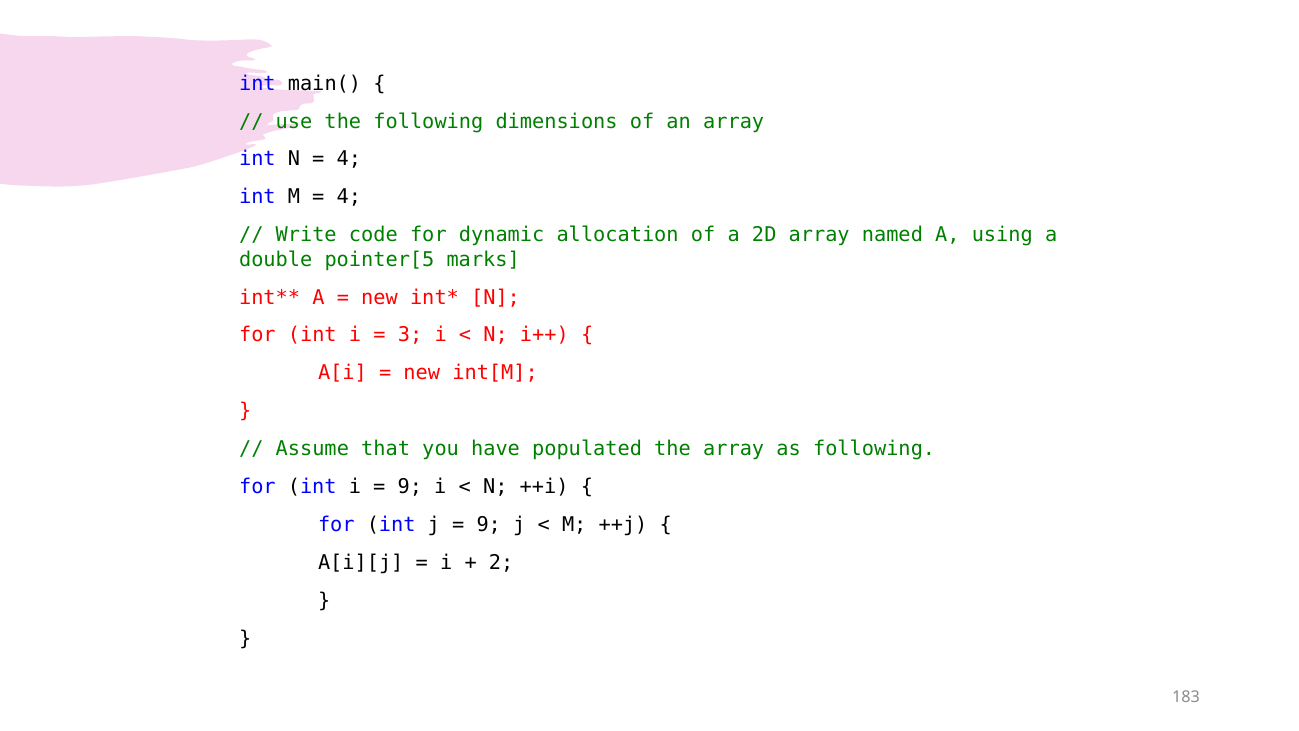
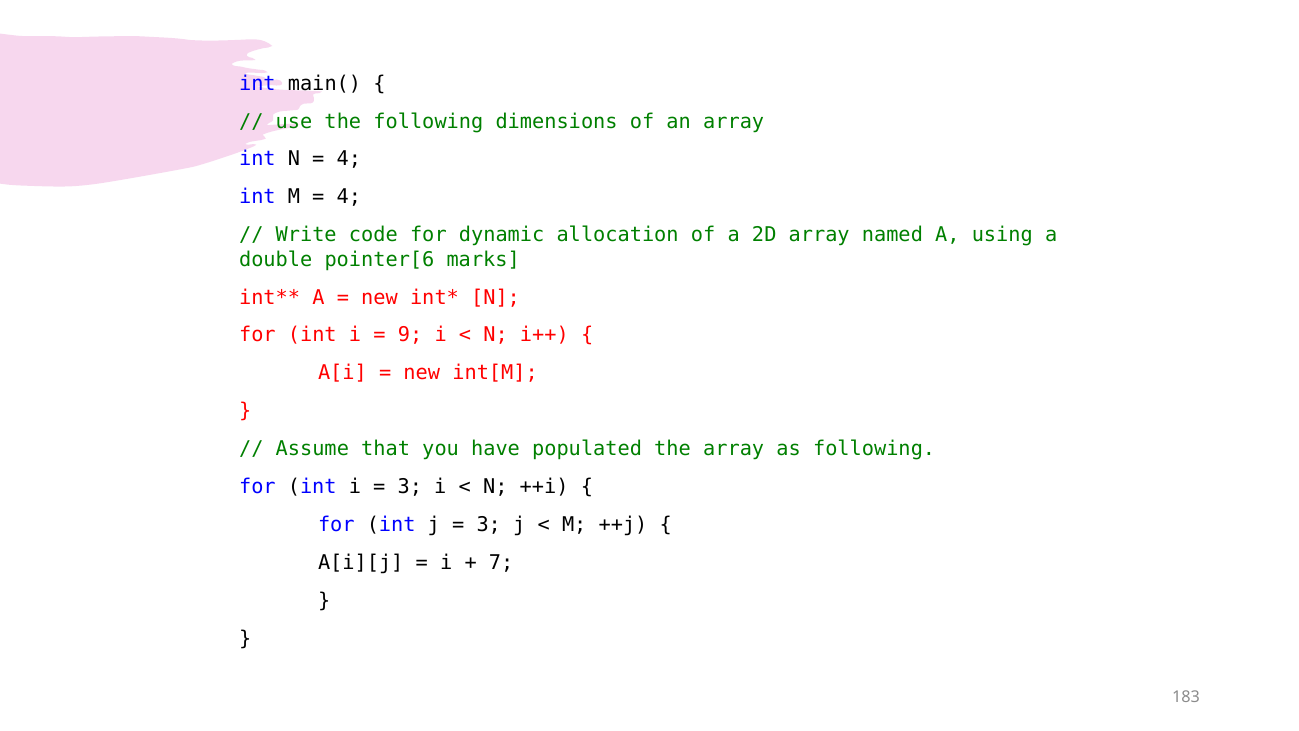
pointer[5: pointer[5 -> pointer[6 (379, 259)
3: 3 -> 9 (410, 335)
9: 9 -> 3 (410, 487)
9: 9 -> 3 (489, 525)
2: 2 -> 7 (501, 563)
